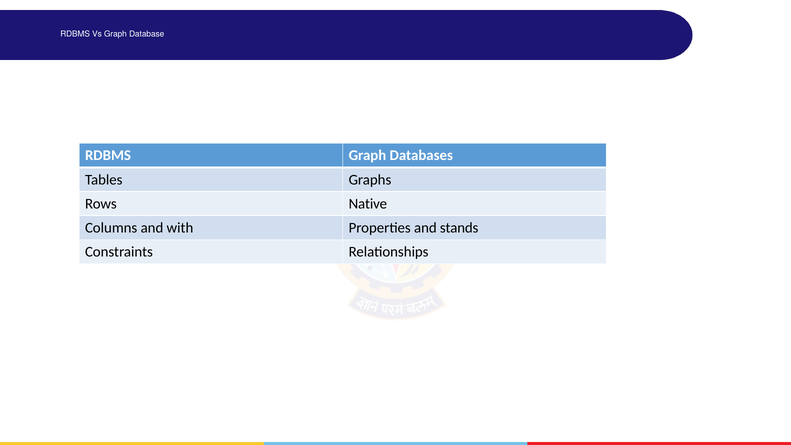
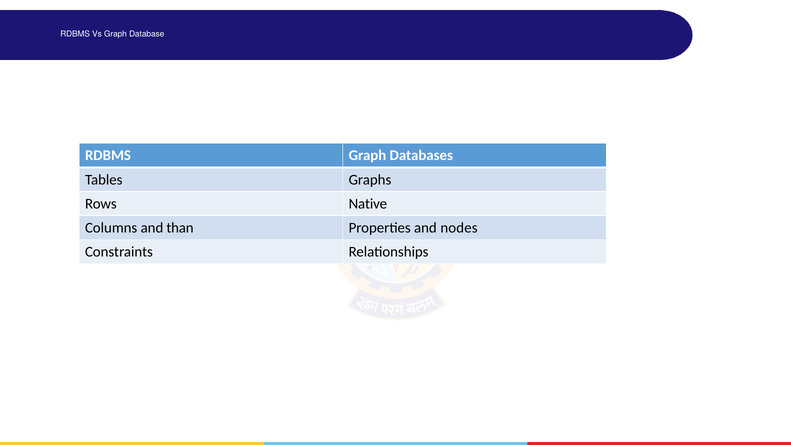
with: with -> than (180, 228)
stands: stands -> nodes (459, 228)
